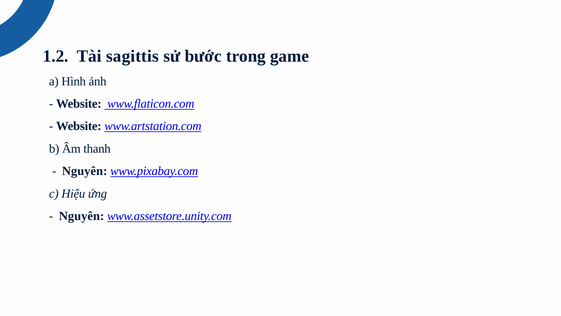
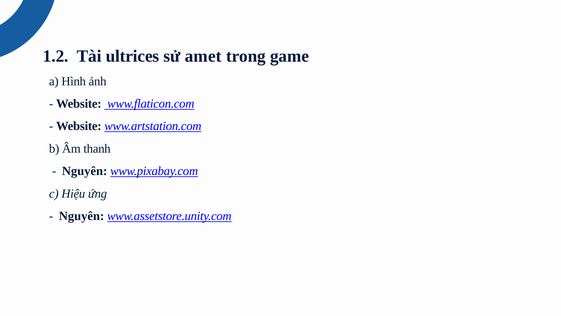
sagittis: sagittis -> ultrices (133, 56)
bước: bước -> amet (203, 56)
